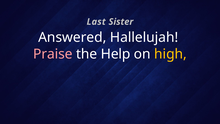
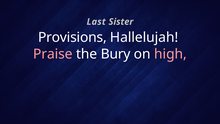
Answered: Answered -> Provisions (72, 37)
Help: Help -> Bury (116, 54)
high colour: yellow -> pink (170, 54)
